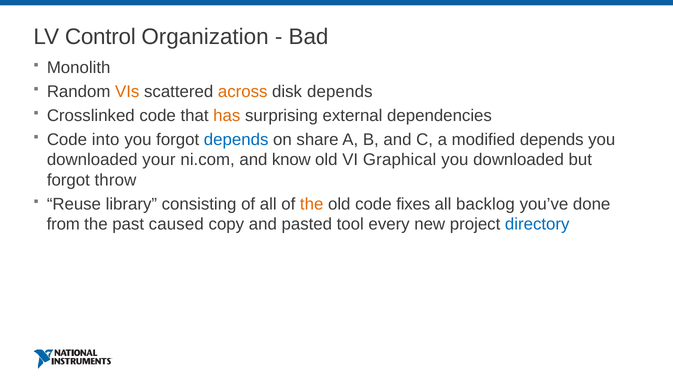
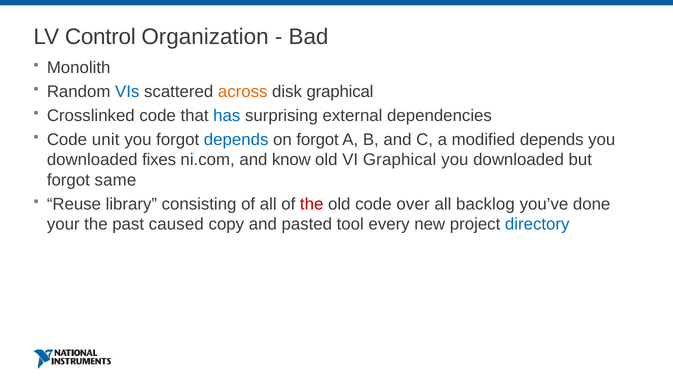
VIs colour: orange -> blue (127, 92)
disk depends: depends -> graphical (340, 92)
has colour: orange -> blue (227, 115)
into: into -> unit (106, 139)
on share: share -> forgot (318, 139)
your: your -> fixes (159, 160)
throw: throw -> same (115, 180)
the colour: orange -> red (312, 204)
fixes: fixes -> over (413, 204)
from: from -> your (63, 224)
